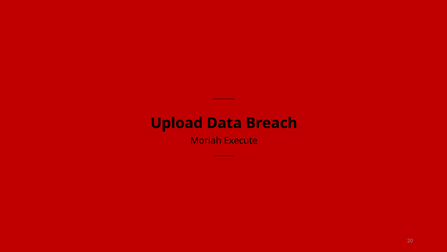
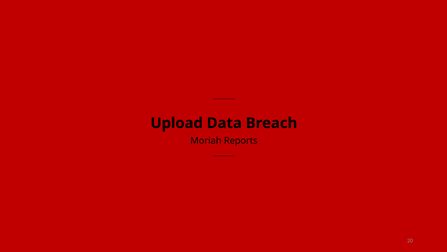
Execute: Execute -> Reports (241, 141)
